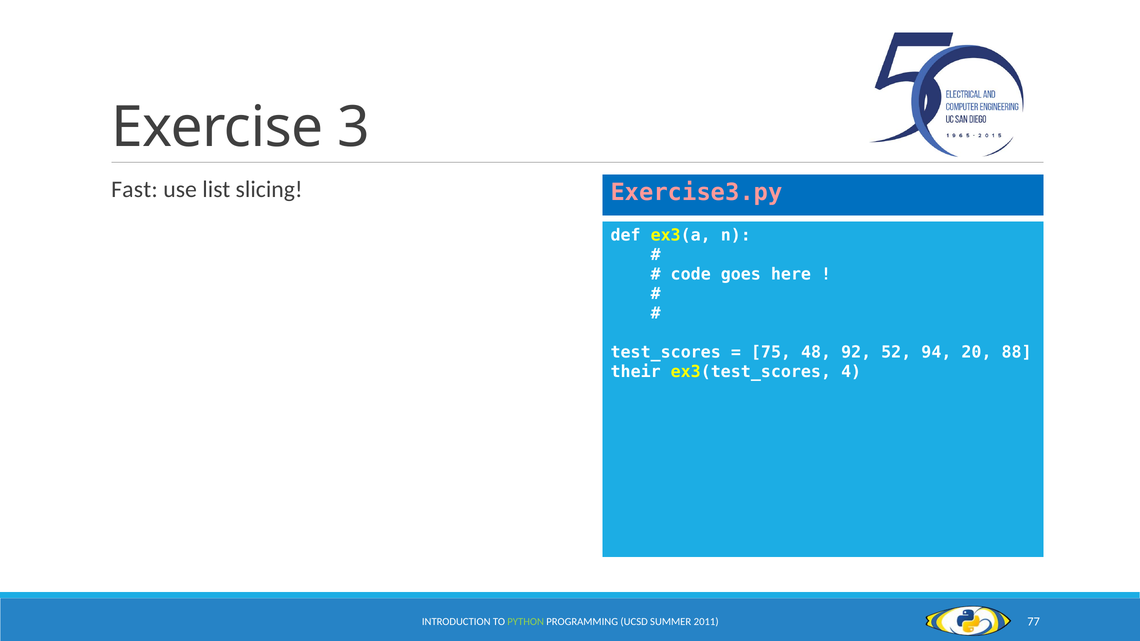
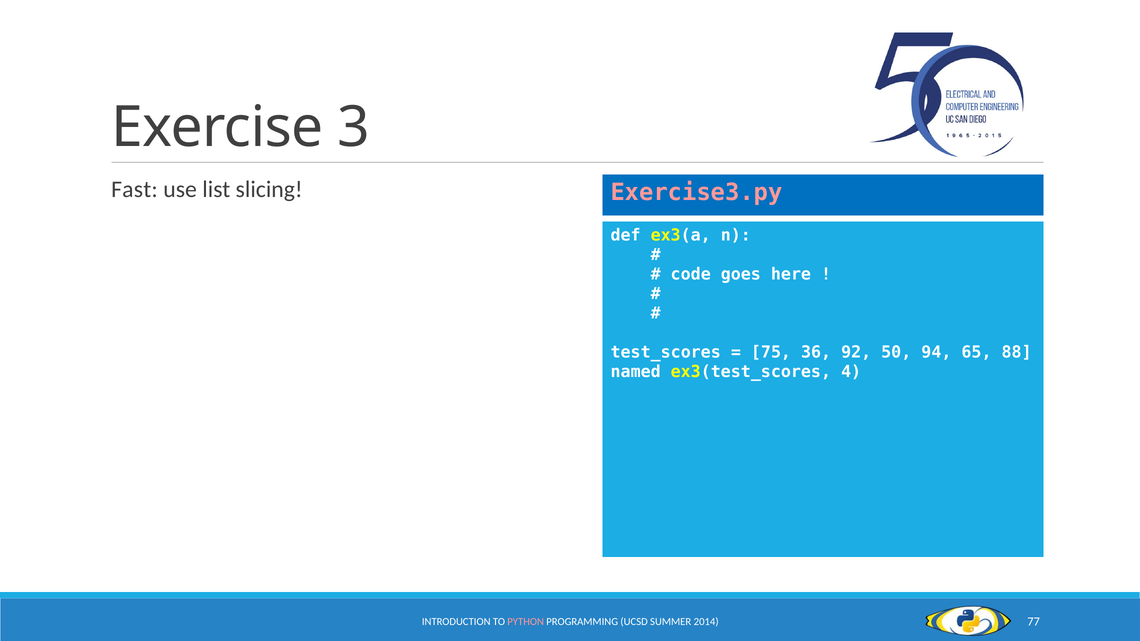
48: 48 -> 36 (816, 352)
52: 52 -> 50 (896, 352)
20: 20 -> 65 (977, 352)
their: their -> named (636, 372)
PYTHON colour: light green -> pink (526, 622)
2011: 2011 -> 2014 (706, 622)
